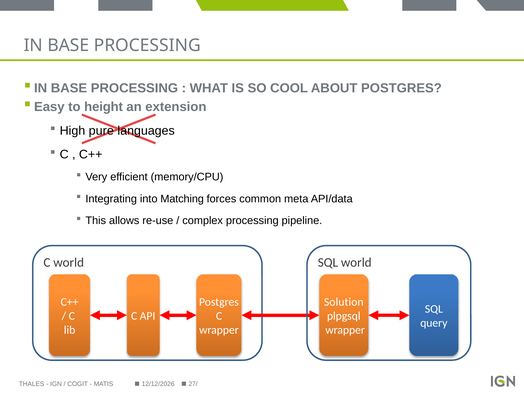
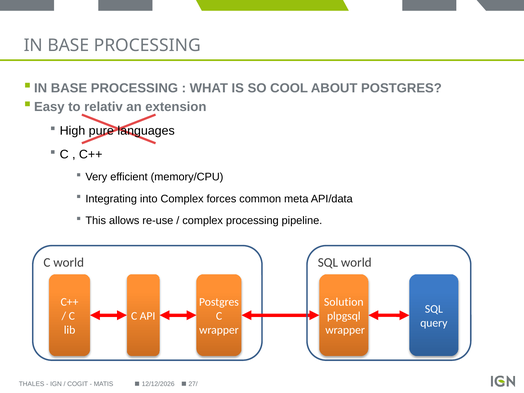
height: height -> relativ (104, 107)
into Matching: Matching -> Complex (182, 199)
